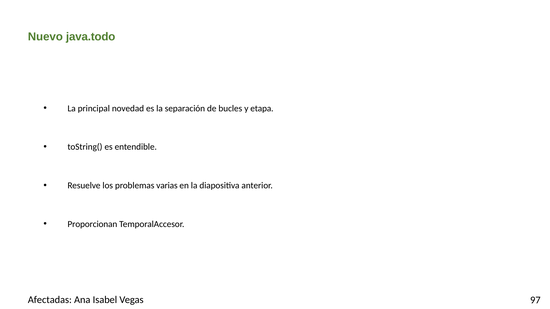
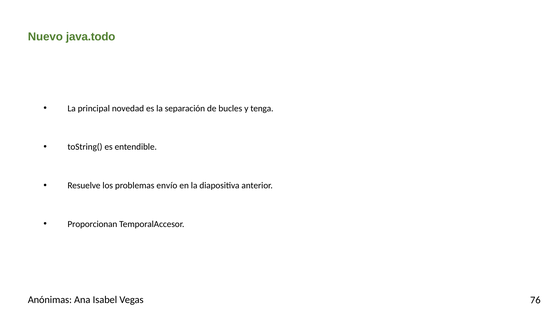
etapa: etapa -> tenga (262, 108)
varias: varias -> envío (167, 186)
Afectadas: Afectadas -> Anónimas (50, 300)
97: 97 -> 76 (535, 300)
